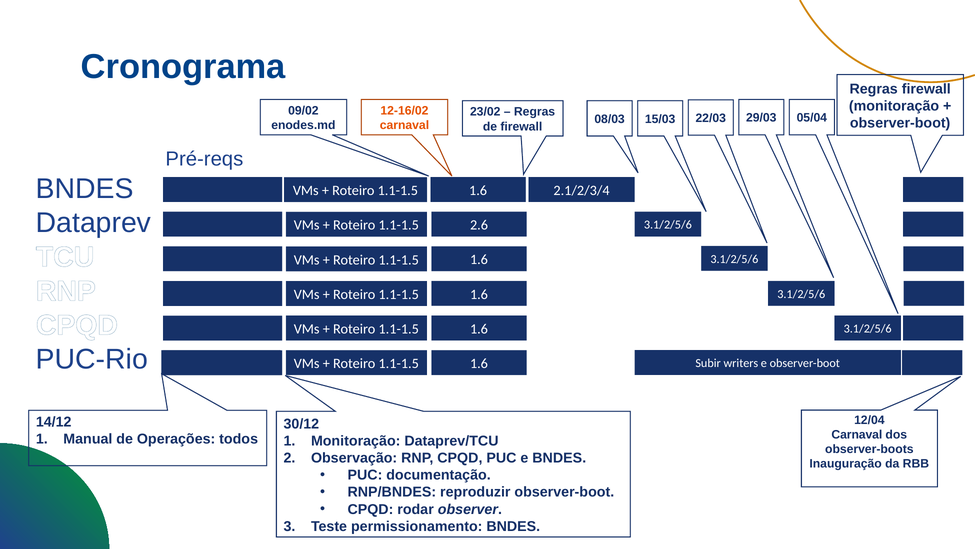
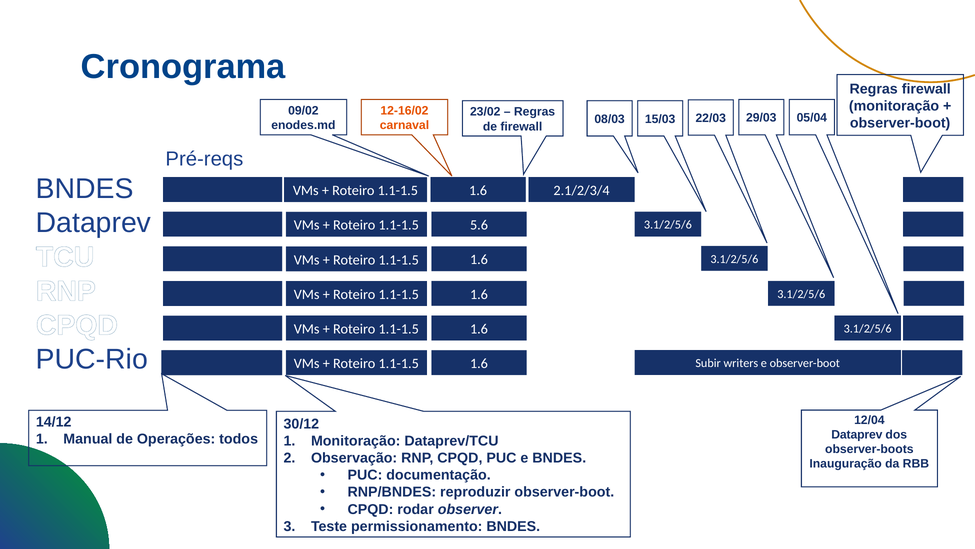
2.6: 2.6 -> 5.6 (479, 225)
Carnaval: Carnaval -> Dataprev (857, 434)
